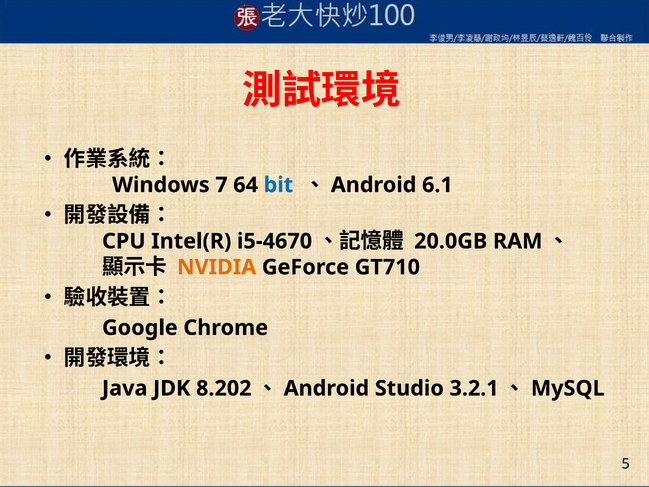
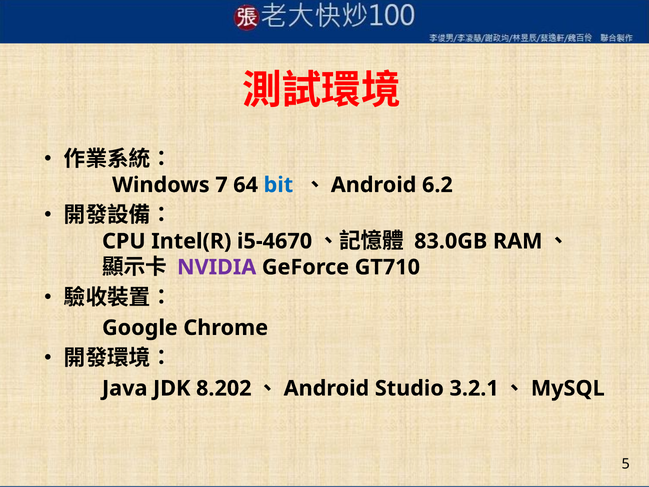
6.1: 6.1 -> 6.2 (437, 185)
20.0GB: 20.0GB -> 83.0GB (451, 241)
NVIDIA colour: orange -> purple (217, 267)
